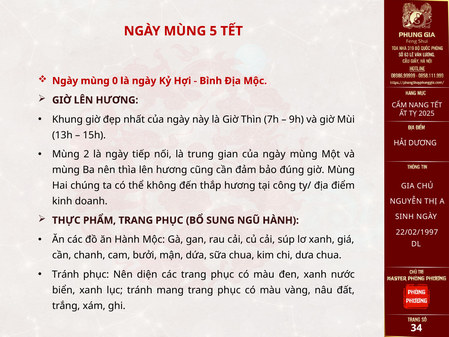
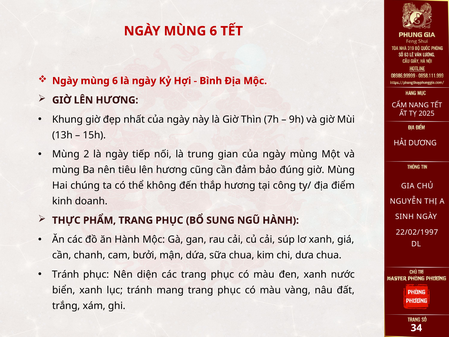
5: 5 -> 6 (213, 31)
0: 0 -> 6 (115, 81)
thìa: thìa -> tiêu (127, 170)
